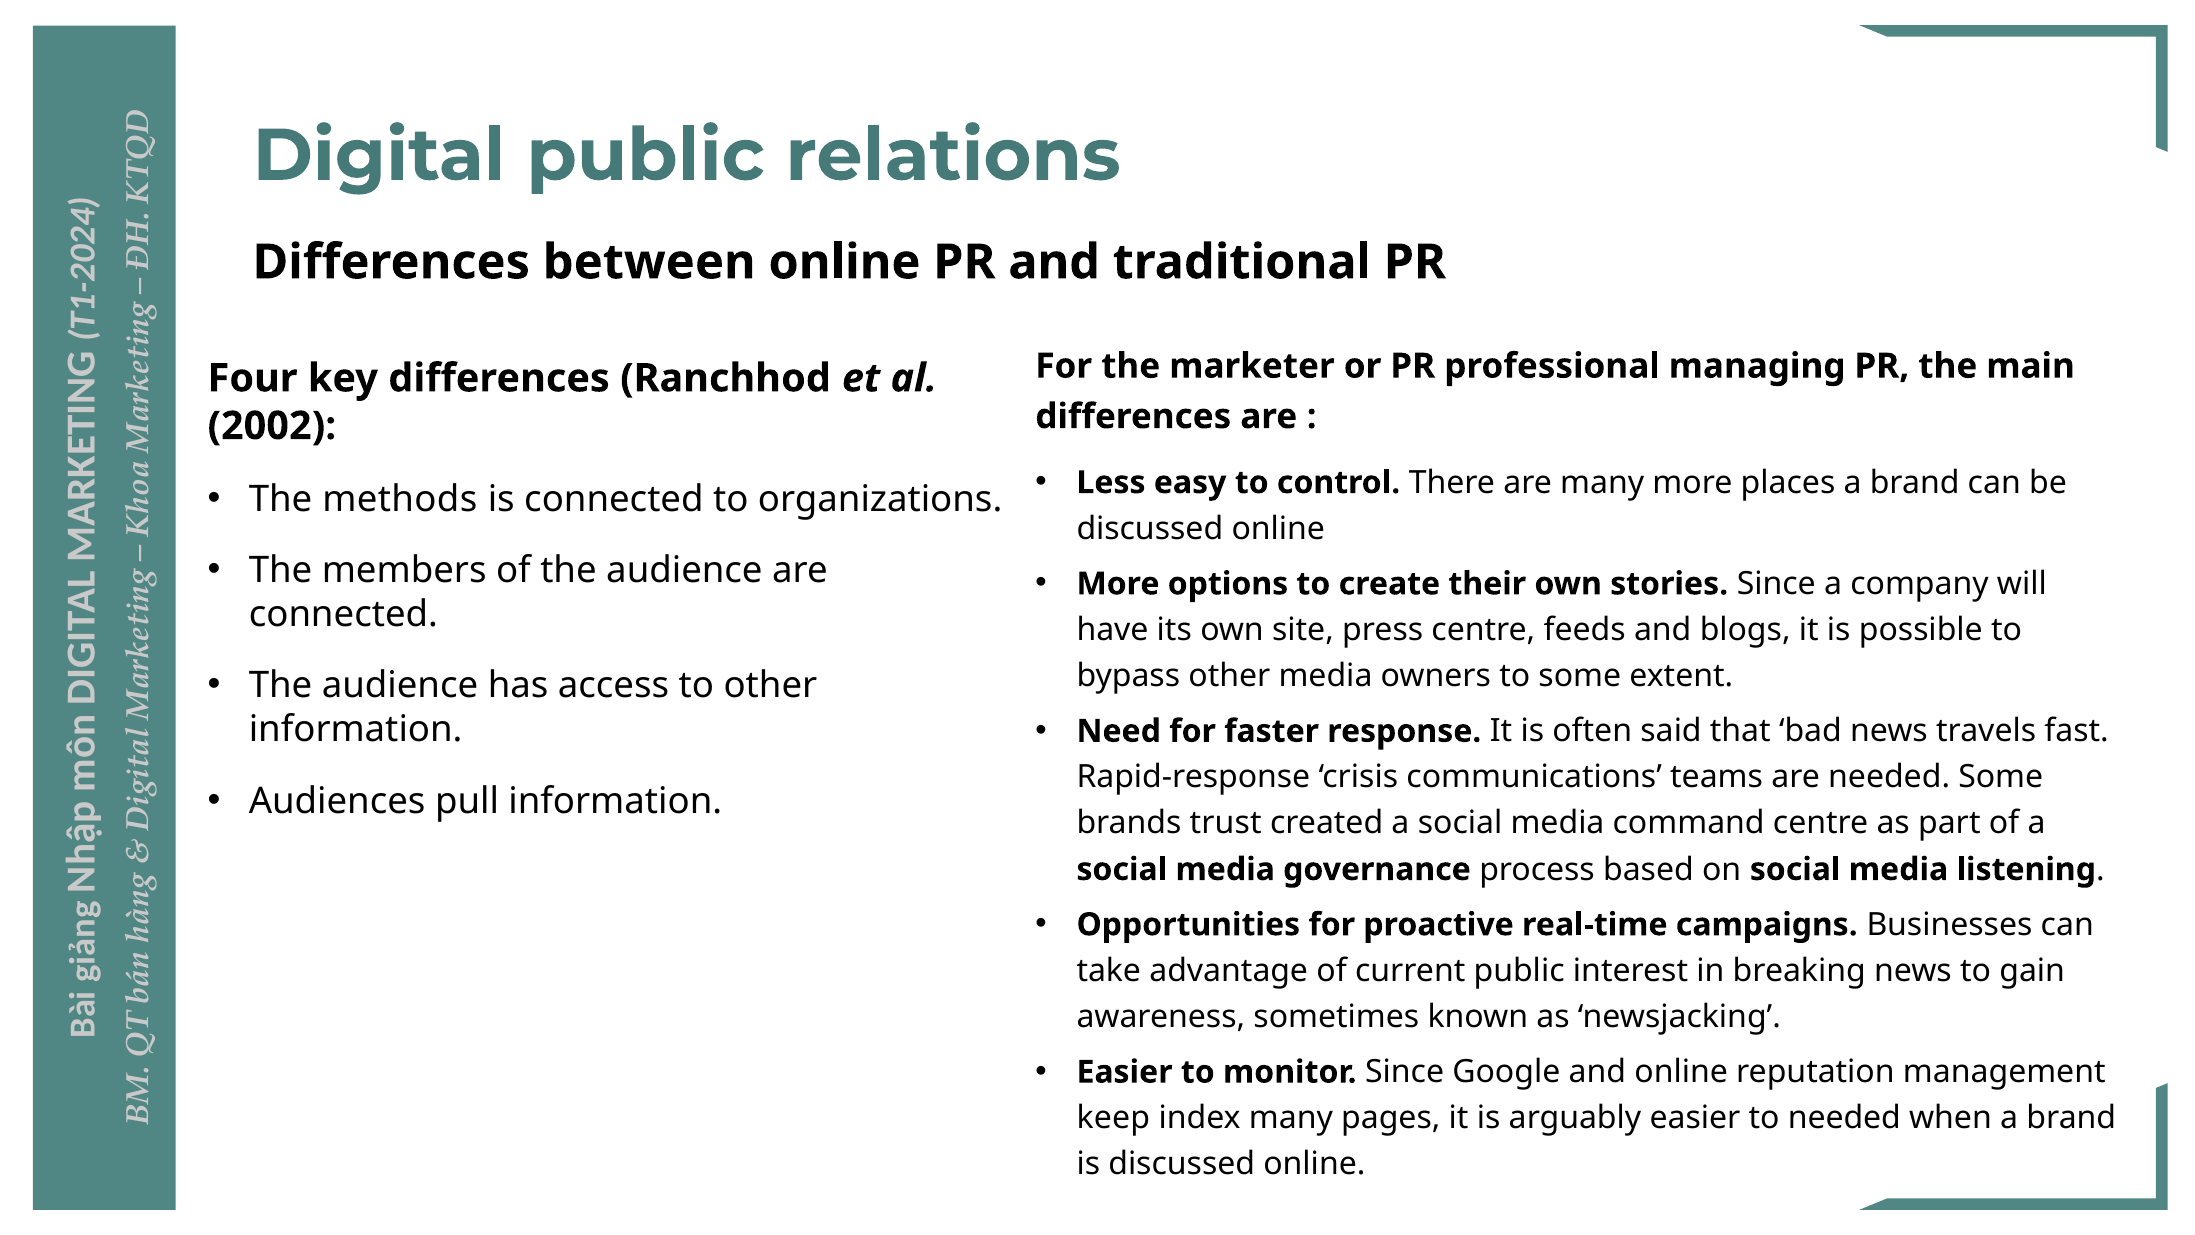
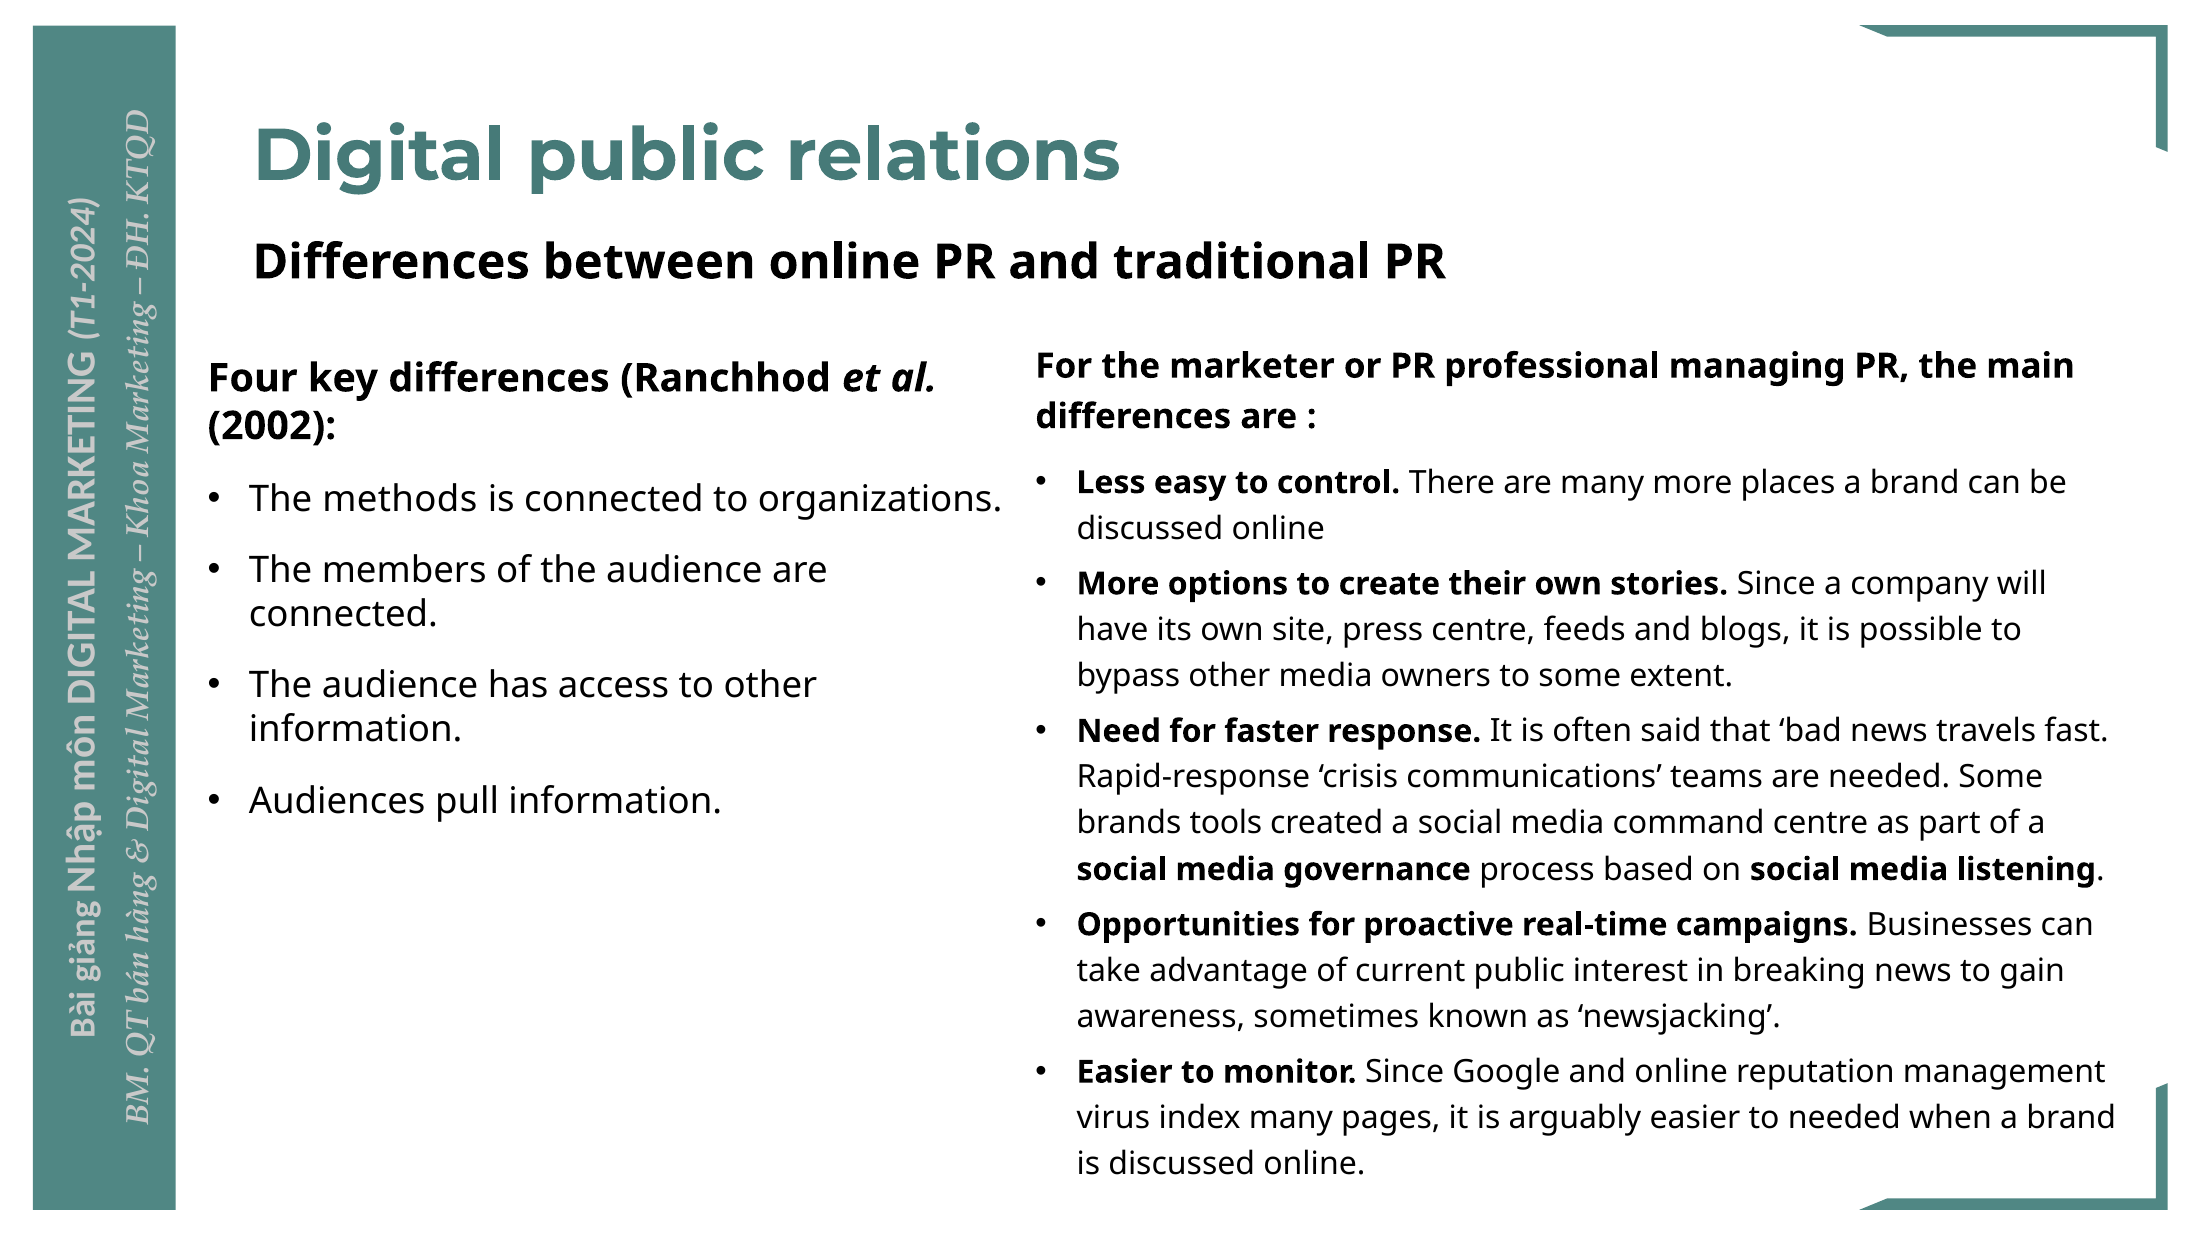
trust: trust -> tools (1226, 823)
keep: keep -> virus (1113, 1118)
